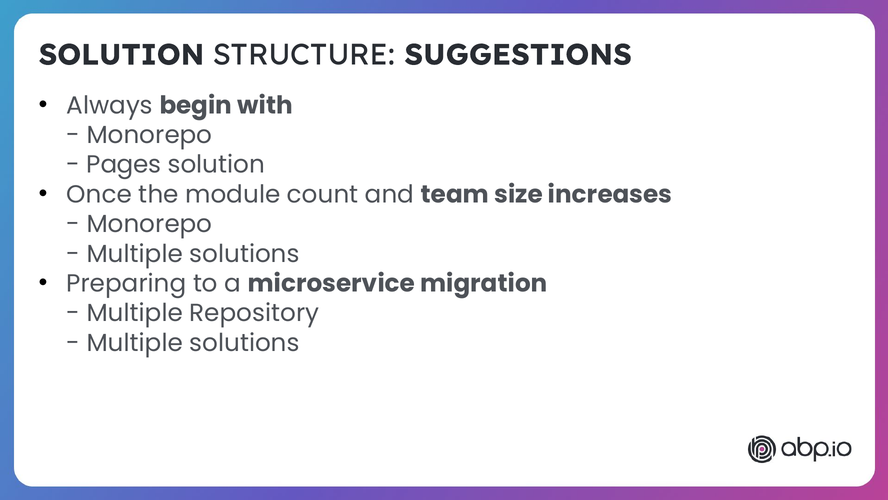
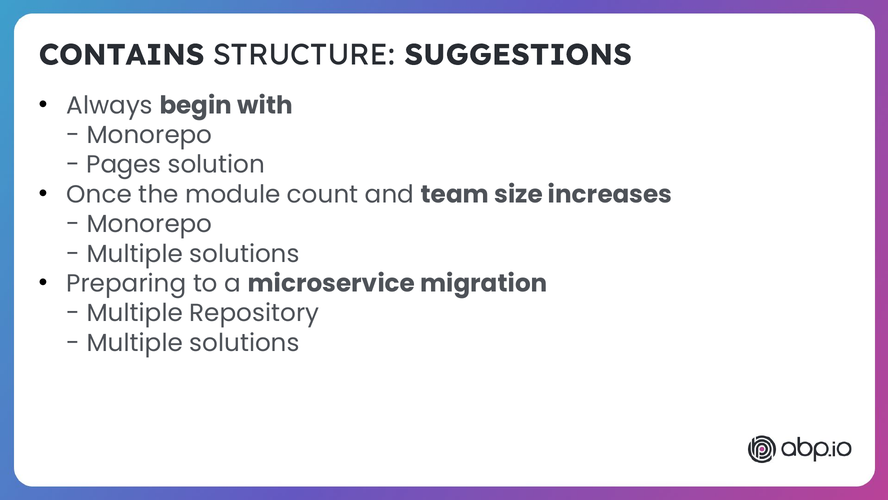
SOLUTION: SOLUTION -> CONTAINS (122, 55)
